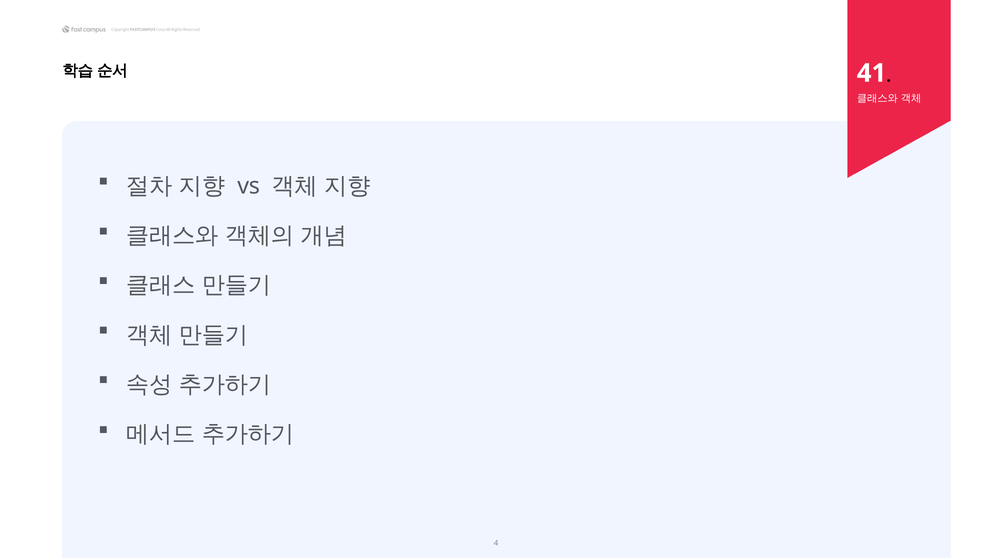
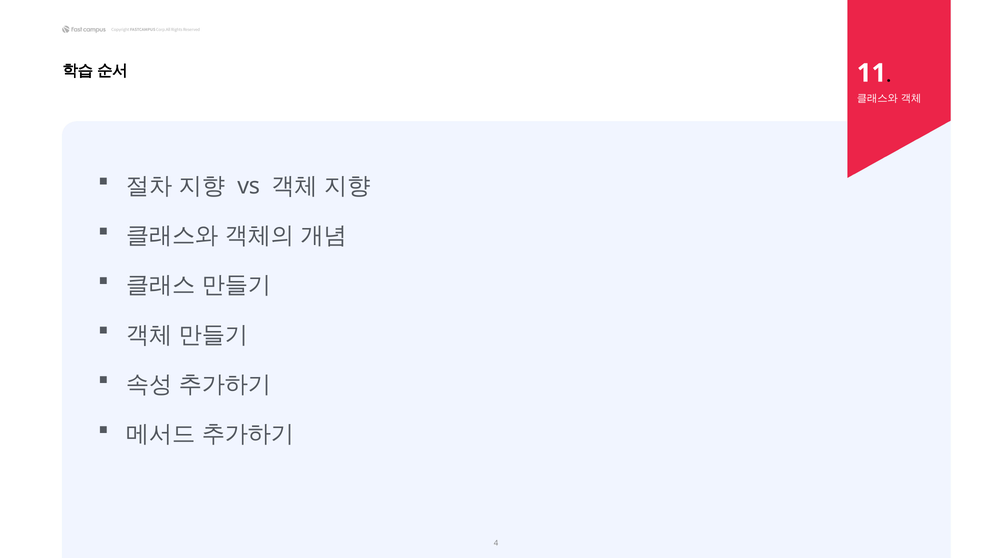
41: 41 -> 11 (872, 73)
